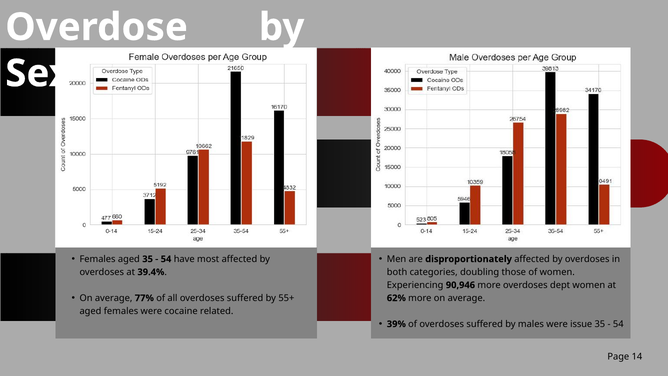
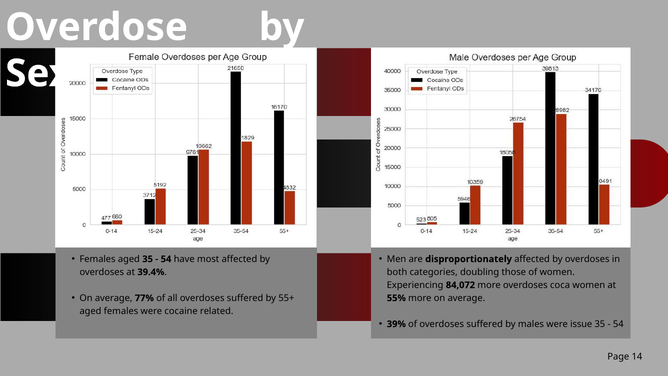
90,946: 90,946 -> 84,072 (460, 285)
dept: dept -> coca (560, 285)
62%: 62% -> 55% (396, 298)
